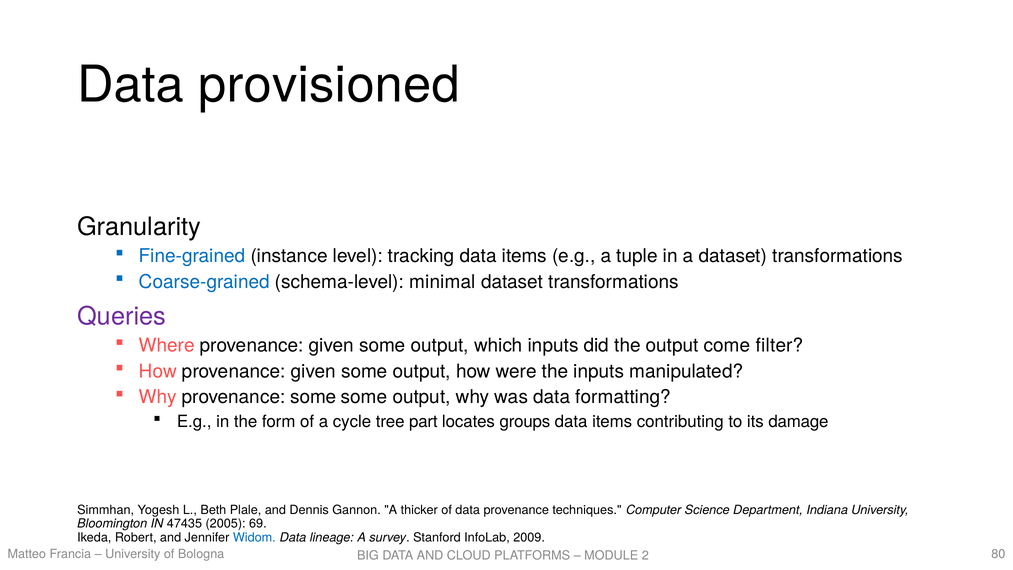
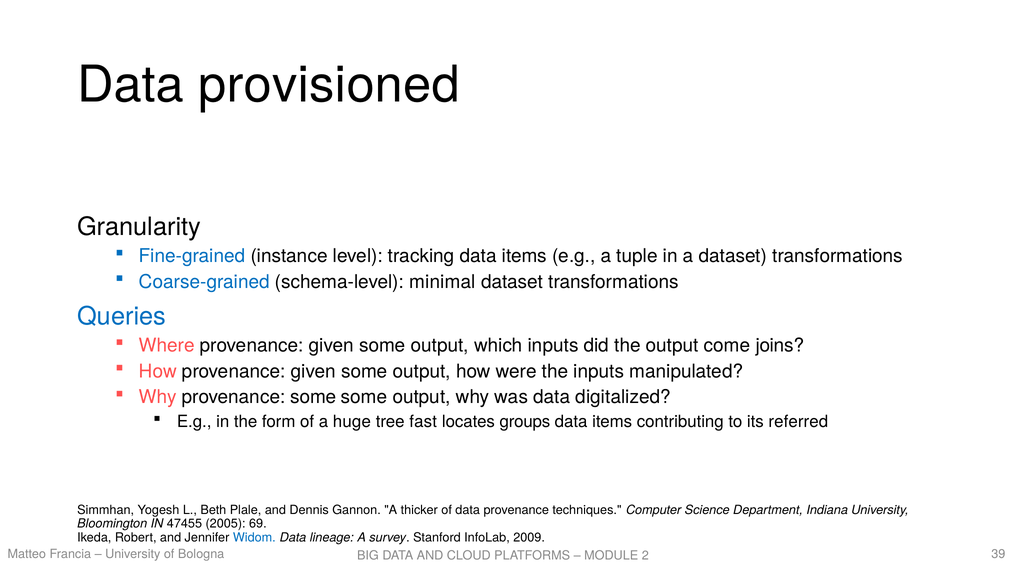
Queries colour: purple -> blue (122, 316)
filter: filter -> joins (780, 345)
formatting: formatting -> digitalized (623, 397)
cycle: cycle -> huge (352, 422)
part: part -> fast (423, 422)
damage: damage -> referred (798, 422)
47435: 47435 -> 47455 (184, 524)
80: 80 -> 39 (998, 554)
